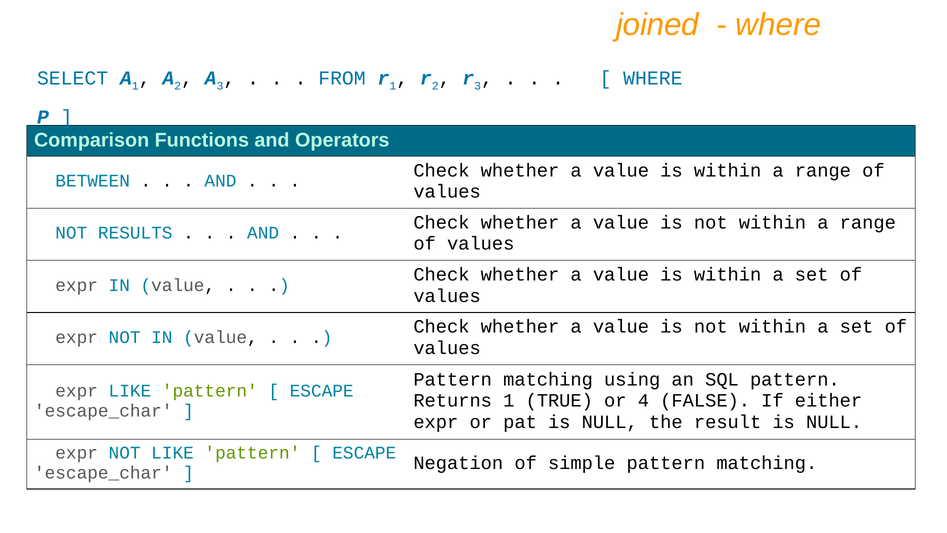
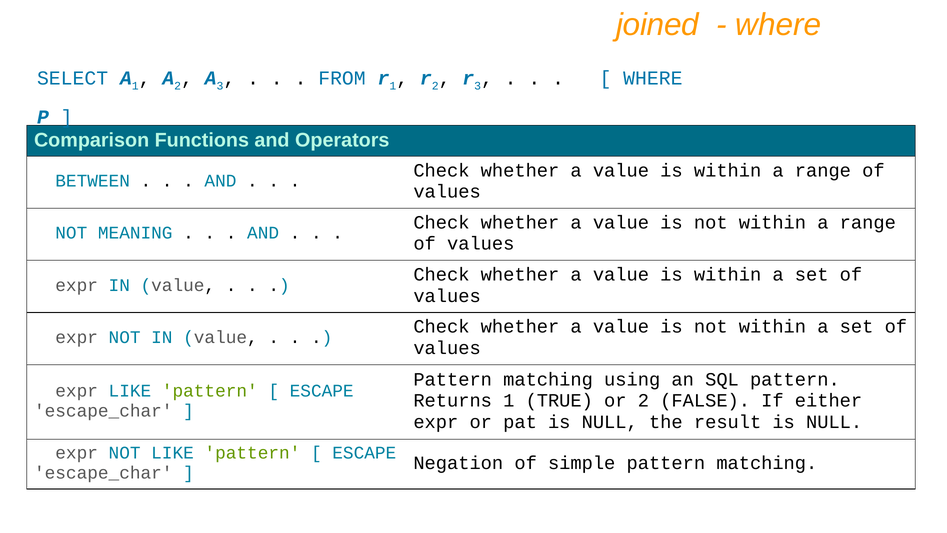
RESULTS: RESULTS -> MEANING (135, 233)
or 4: 4 -> 2 (643, 401)
